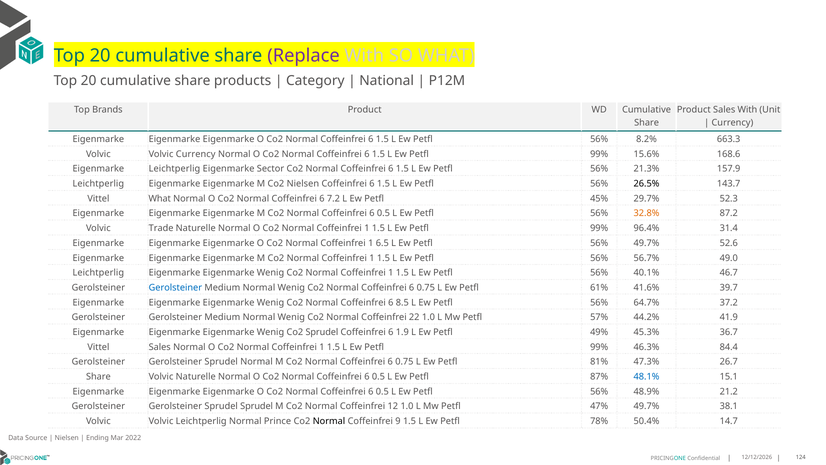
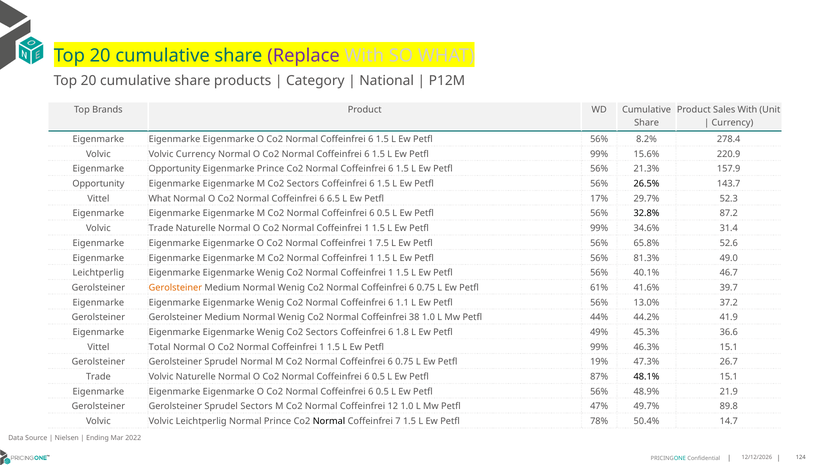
663.3: 663.3 -> 278.4 (729, 139)
168.6: 168.6 -> 220.9 (729, 154)
Eigenmarke Leichtperlig: Leichtperlig -> Opportunity (175, 169)
Eigenmarke Sector: Sector -> Prince (270, 169)
Leichtperlig: Leichtperlig -> Opportunity (98, 184)
M Co2 Nielsen: Nielsen -> Sectors (303, 184)
7.2: 7.2 -> 6.5 (333, 198)
45%: 45% -> 17% (599, 198)
32.8% colour: orange -> black (646, 213)
96.4%: 96.4% -> 34.6% (646, 228)
6.5: 6.5 -> 7.5 (382, 243)
56% 49.7%: 49.7% -> 65.8% (646, 243)
56.7%: 56.7% -> 81.3% (646, 258)
Gerolsteiner colour: blue -> orange (175, 287)
8.5: 8.5 -> 1.1 (402, 302)
64.7%: 64.7% -> 13.0% (646, 302)
22: 22 -> 38 (414, 317)
57%: 57% -> 44% (599, 317)
Wenig Co2 Sprudel: Sprudel -> Sectors (322, 332)
1.9: 1.9 -> 1.8 (402, 332)
36.7: 36.7 -> 36.6 (729, 332)
Vittel Sales: Sales -> Total (160, 347)
46.3% 84.4: 84.4 -> 15.1 (729, 347)
81%: 81% -> 19% (599, 362)
Share: Share -> Trade (98, 376)
48.1% colour: blue -> black (646, 376)
21.2: 21.2 -> 21.9 (729, 391)
Sprudel Sprudel: Sprudel -> Sectors (257, 406)
38.1: 38.1 -> 89.8 (729, 406)
9: 9 -> 7 (398, 421)
